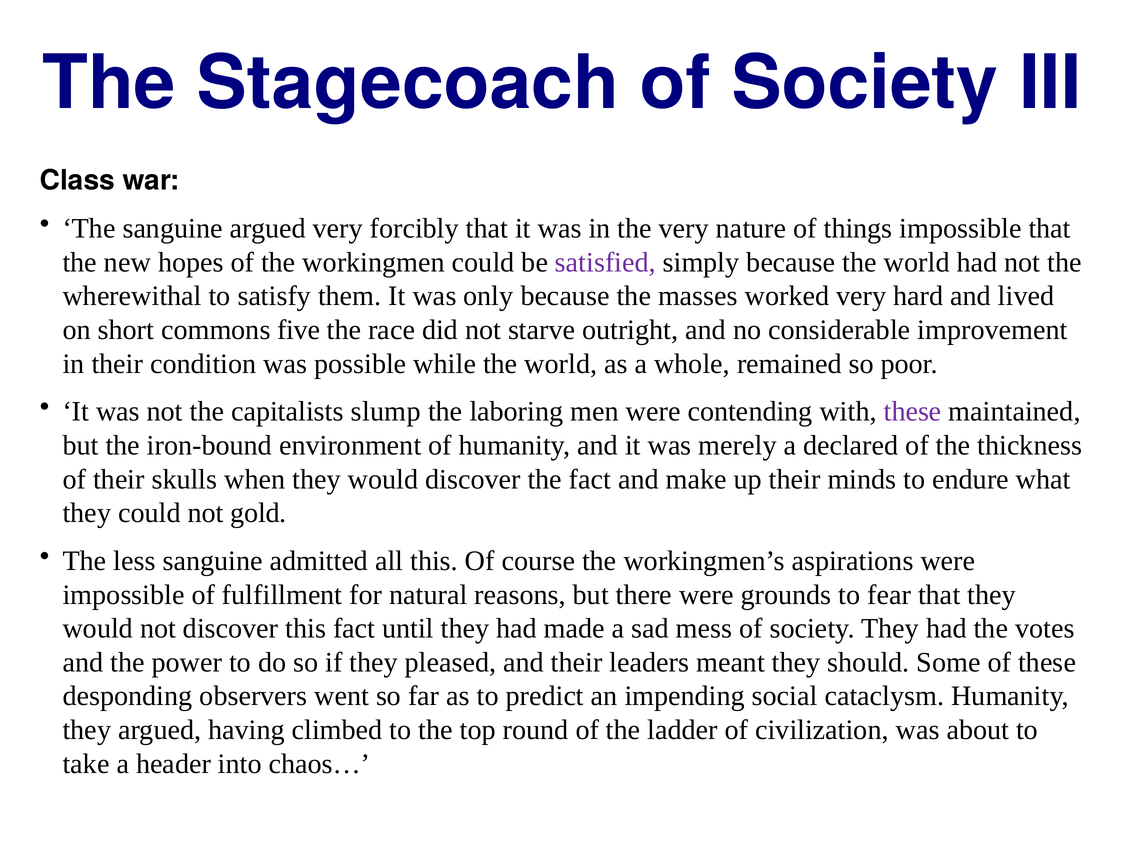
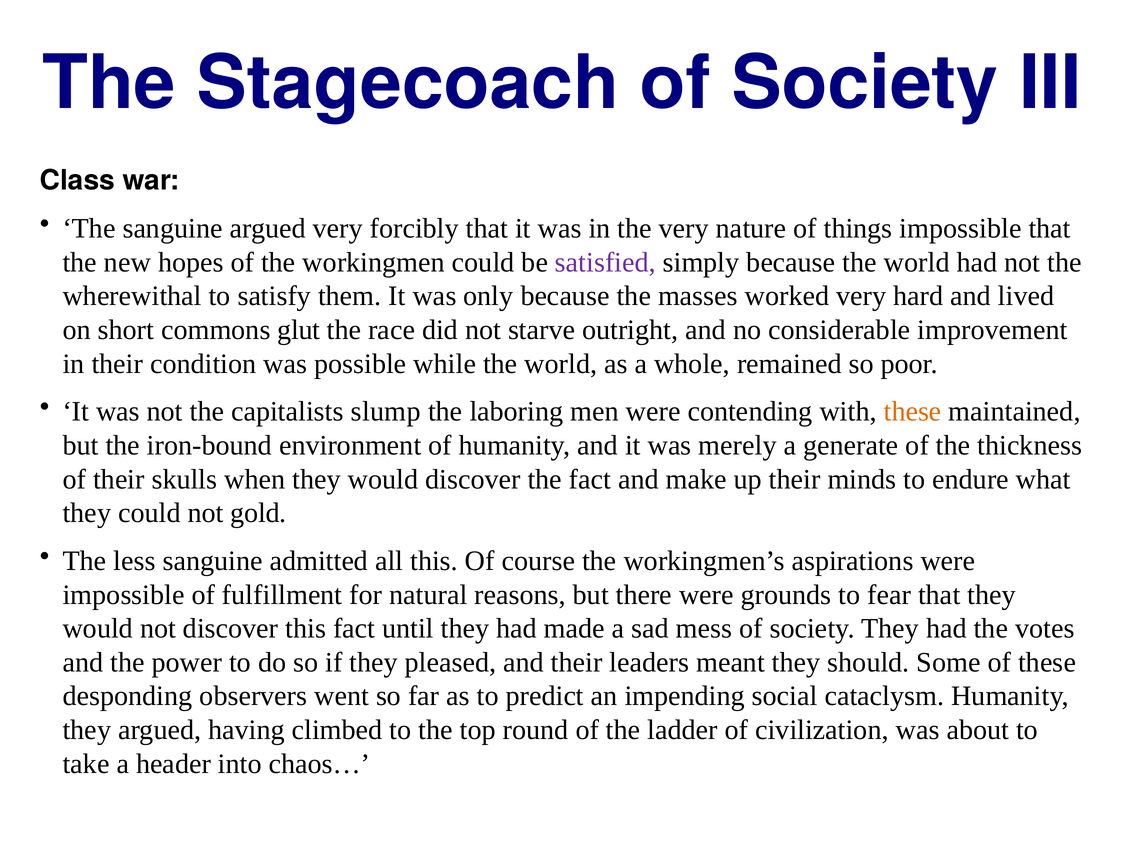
five: five -> glut (299, 330)
these colour: purple -> orange (913, 412)
declared: declared -> generate (851, 446)
